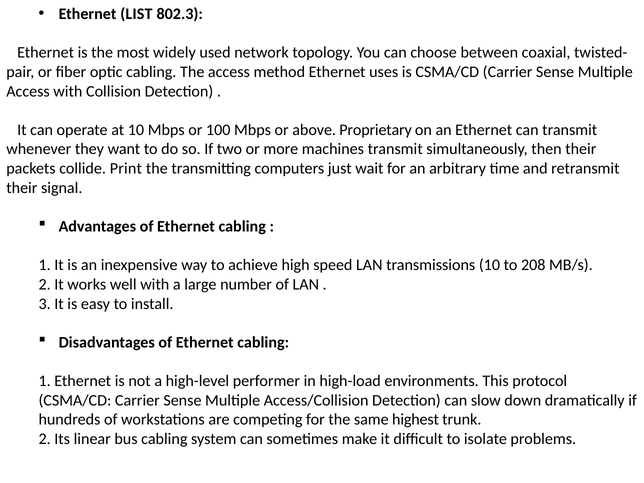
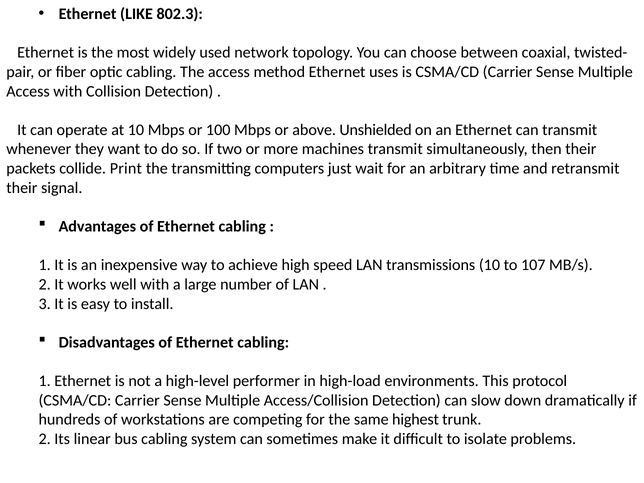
LIST: LIST -> LIKE (137, 14)
Proprietary: Proprietary -> Unshielded (376, 130)
208: 208 -> 107 (533, 265)
